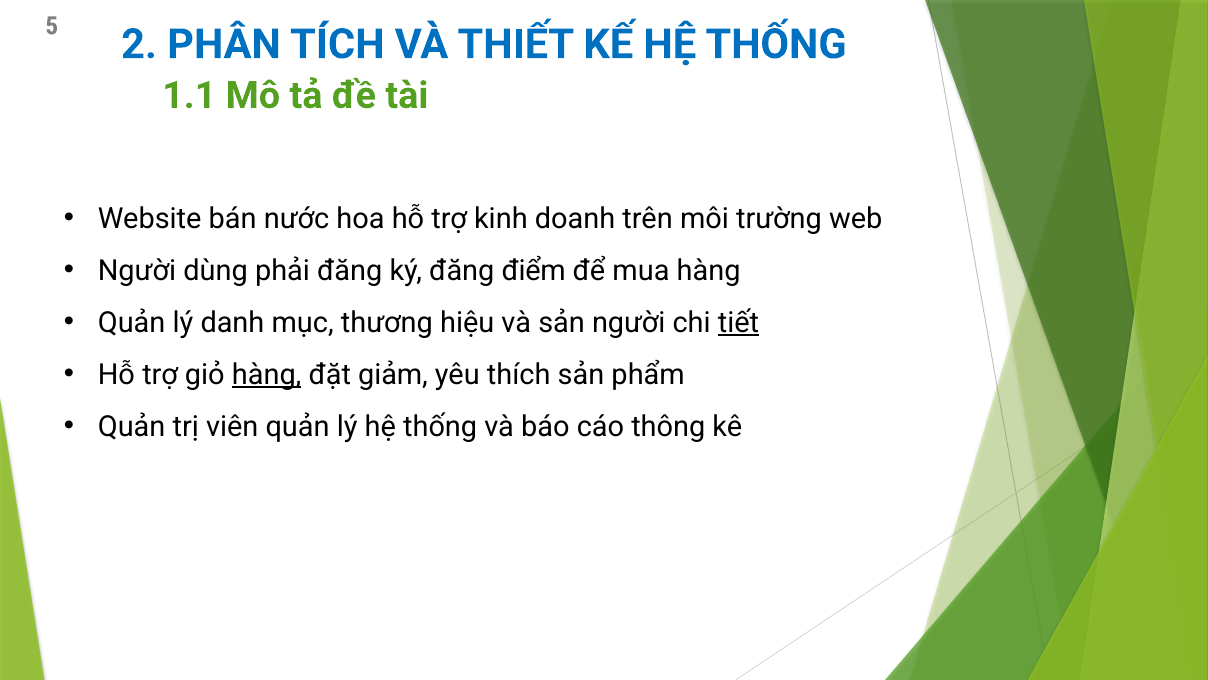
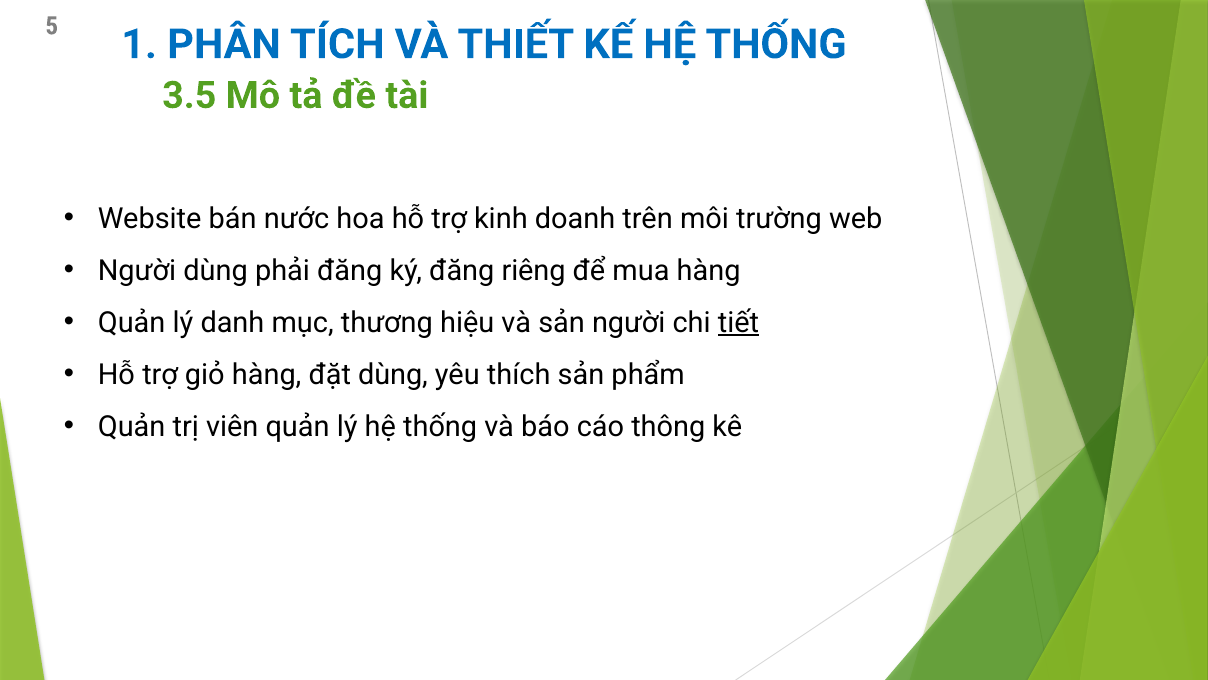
2: 2 -> 1 (139, 44)
1.1: 1.1 -> 3.5 (189, 95)
điểm: điểm -> riêng (534, 270)
hàng underline: present -> none (267, 375)
đặt giảm: giảm -> dùng (393, 375)
